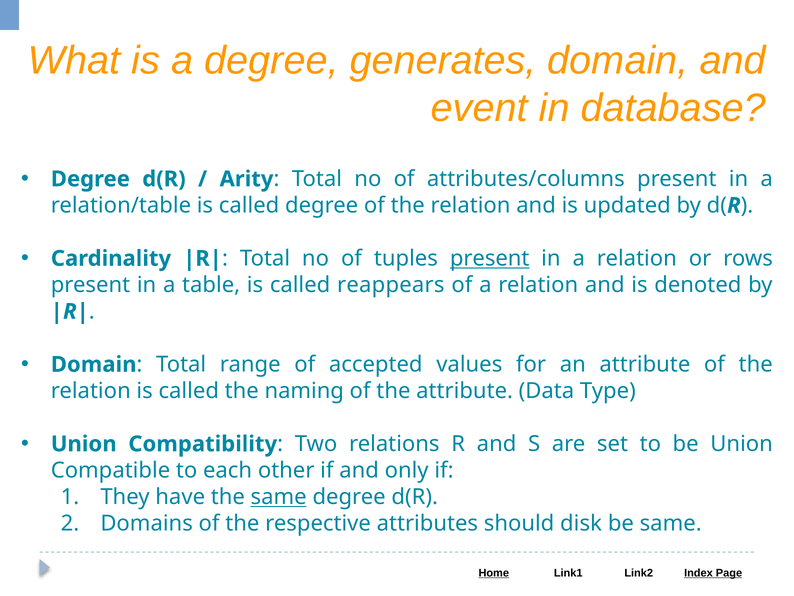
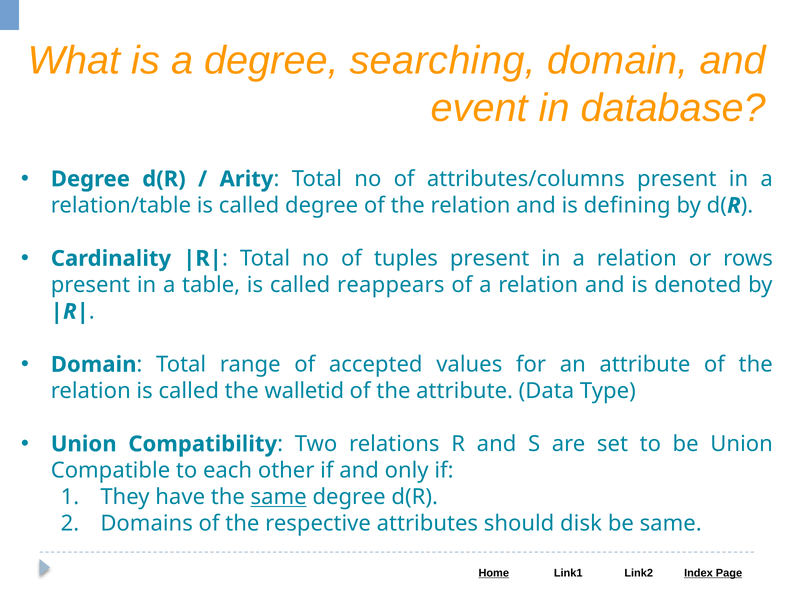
generates: generates -> searching (443, 60)
updated: updated -> defining (627, 205)
present underline: present -> none (490, 258)
naming: naming -> walletid (304, 391)
